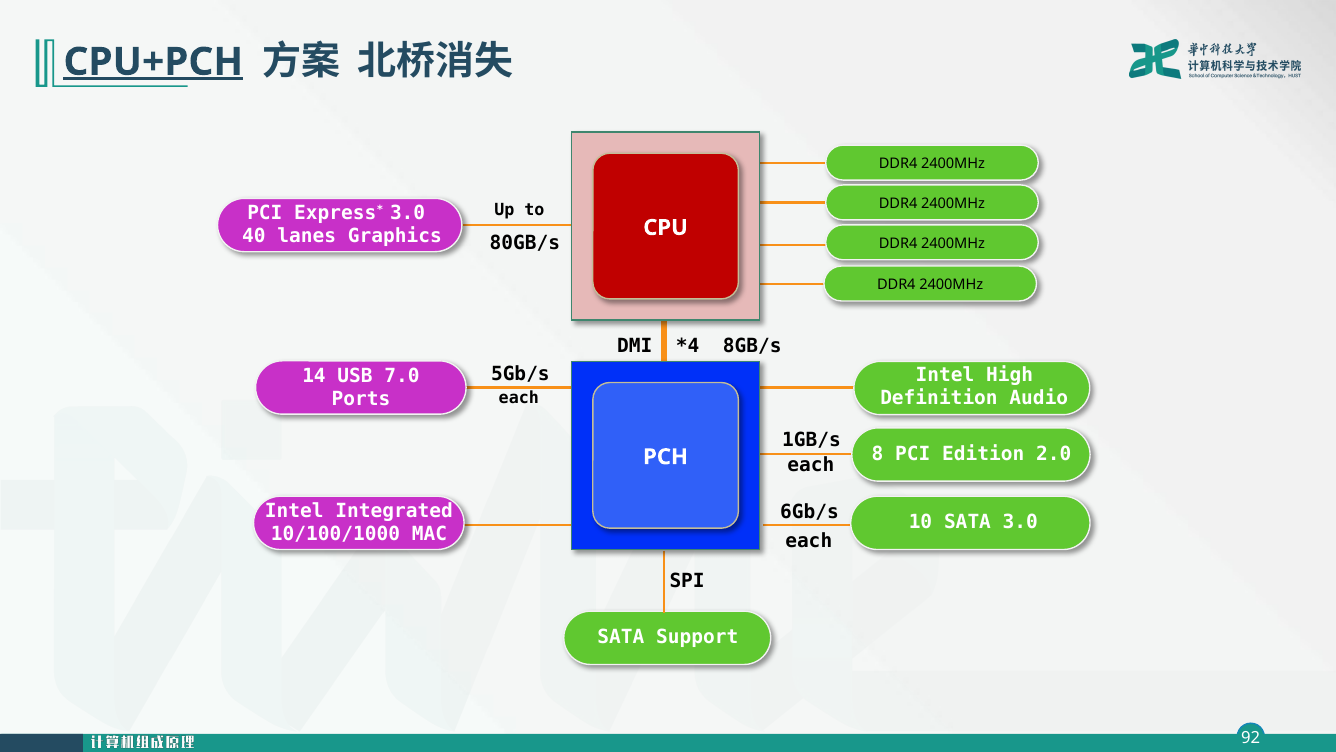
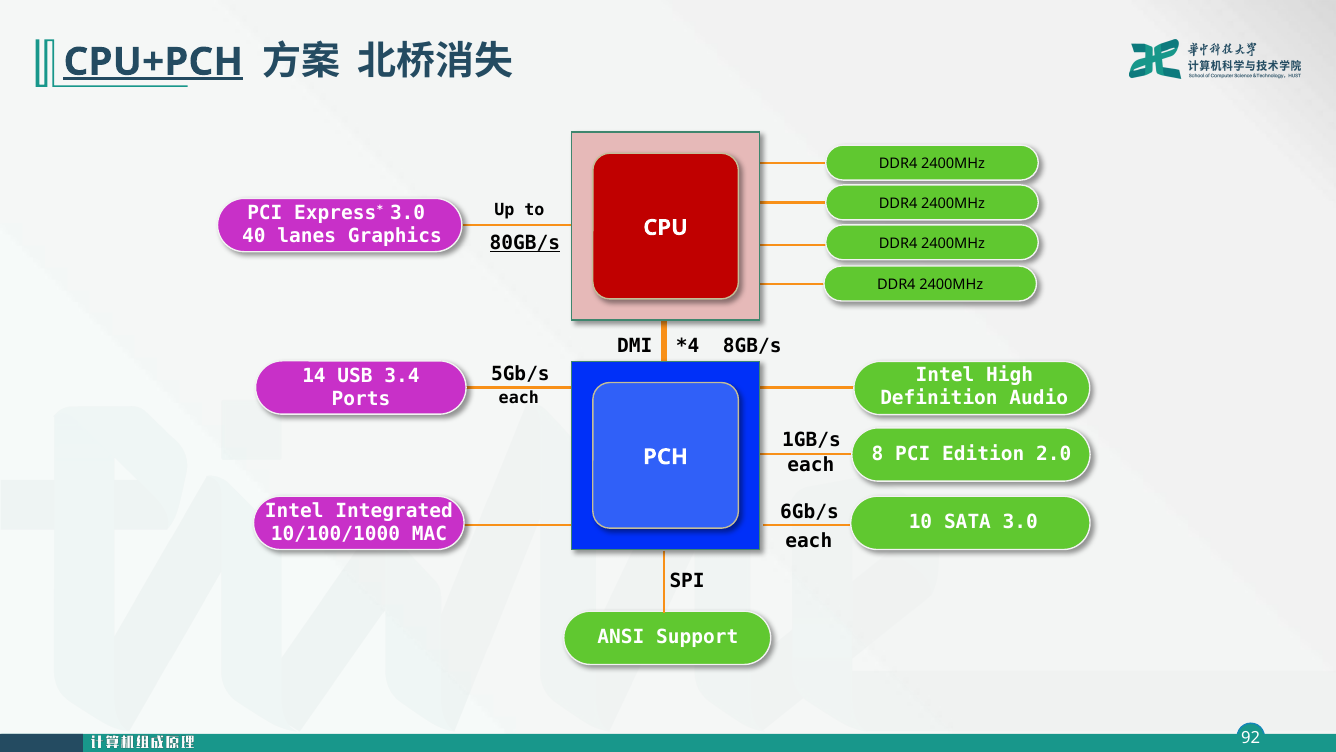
80GB/s underline: none -> present (525, 243)
7.0: 7.0 -> 3.4 (402, 376)
SATA: SATA -> ANSI (621, 636)
